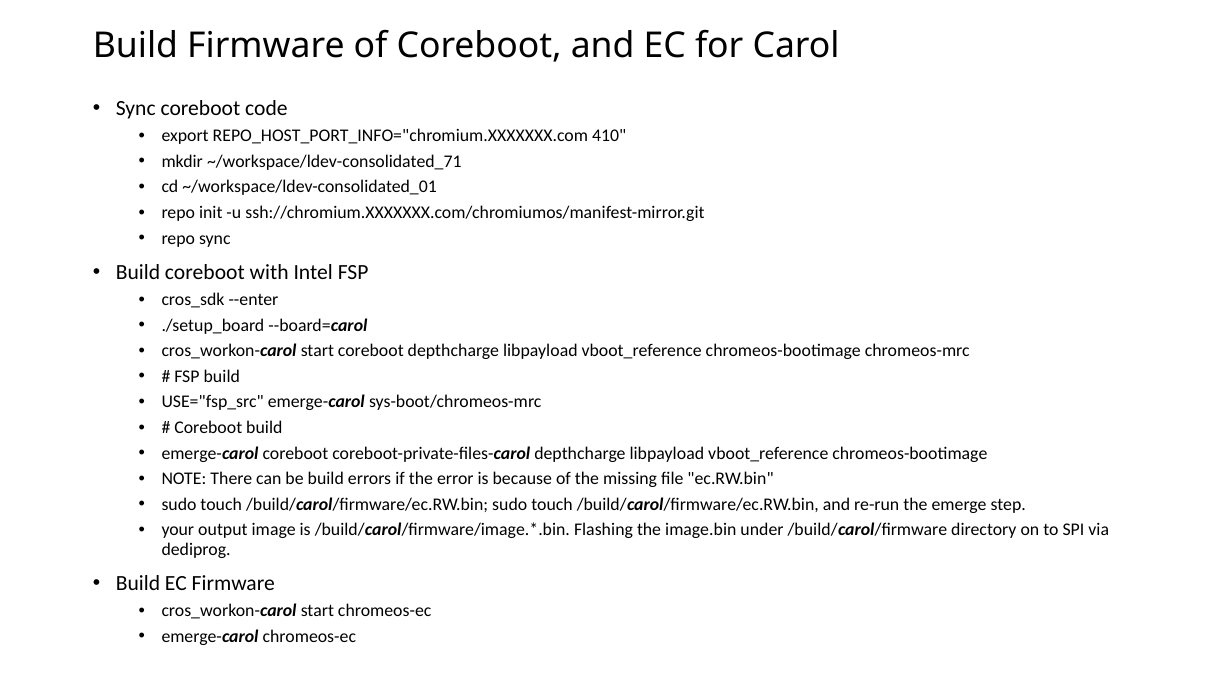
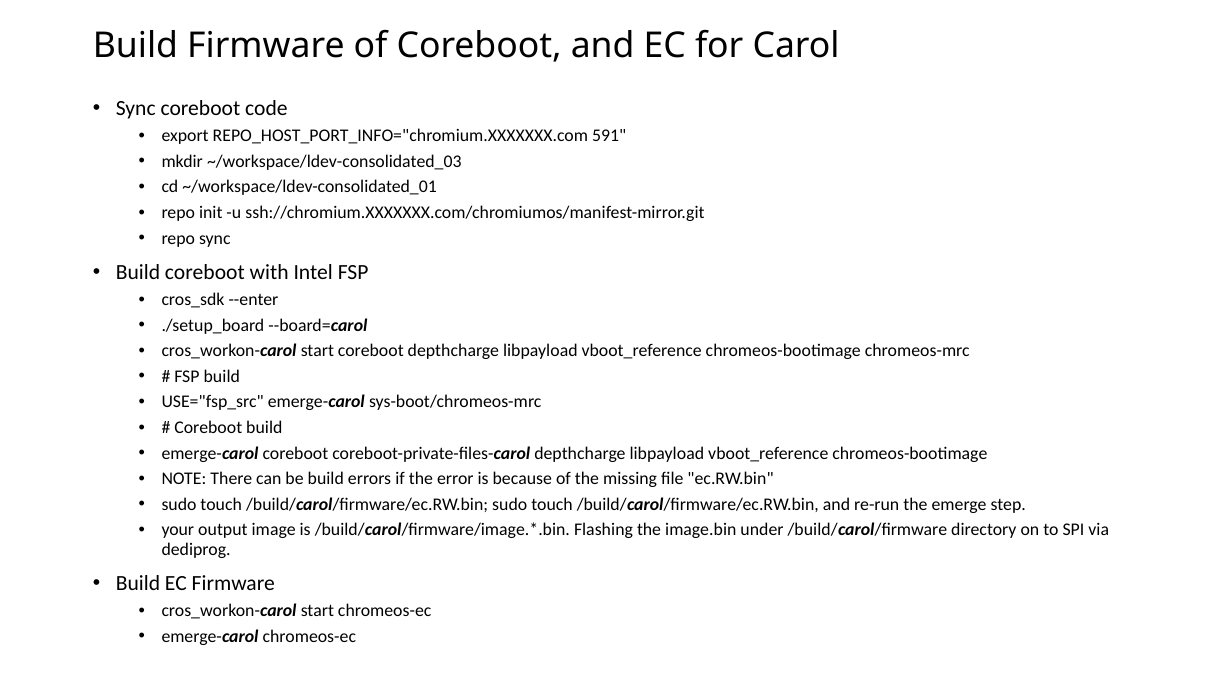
410: 410 -> 591 (609, 136)
~/workspace/ldev-consolidated_71: ~/workspace/ldev-consolidated_71 -> ~/workspace/ldev-consolidated_03 (334, 161)
